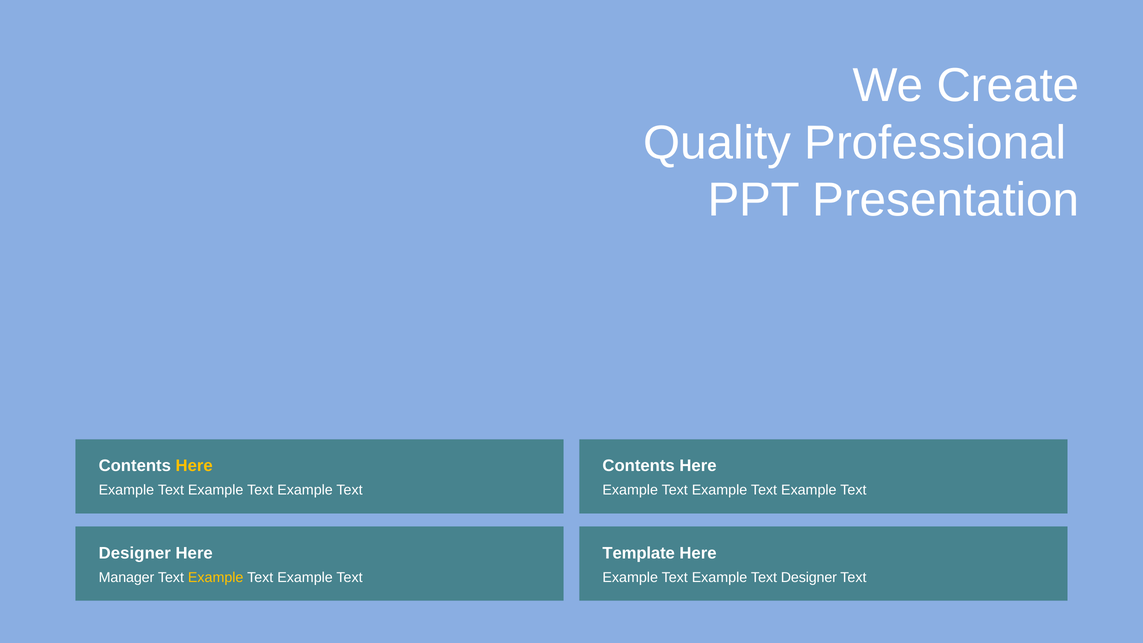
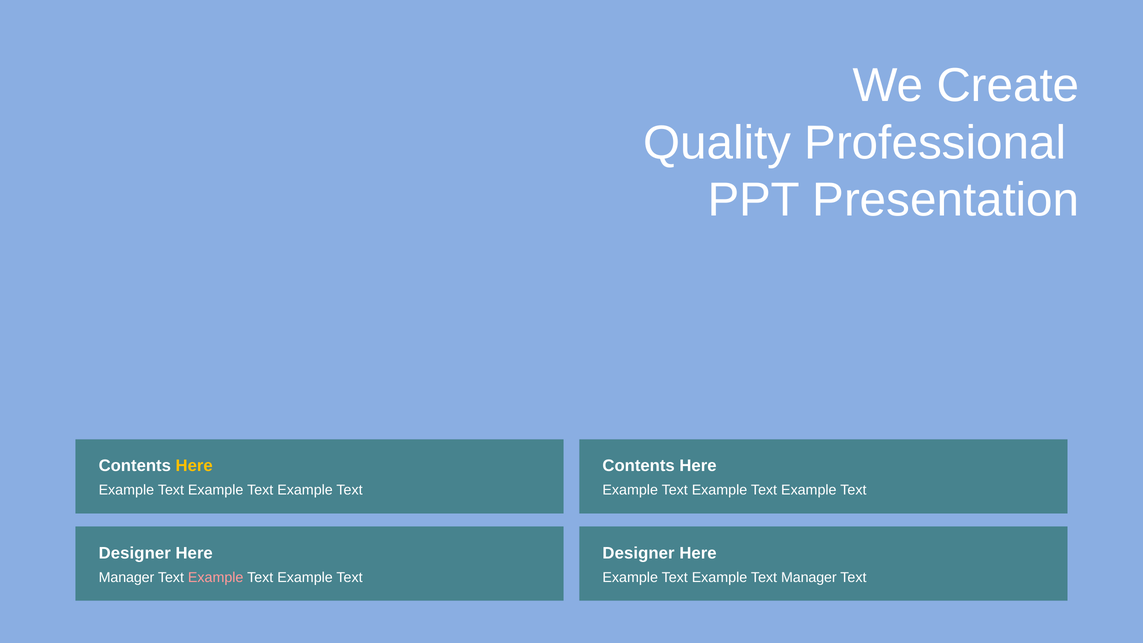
Template: Template -> Designer (639, 553)
Example colour: yellow -> pink (216, 577)
Text Designer: Designer -> Manager (809, 577)
